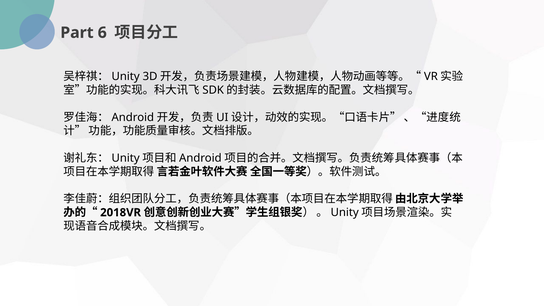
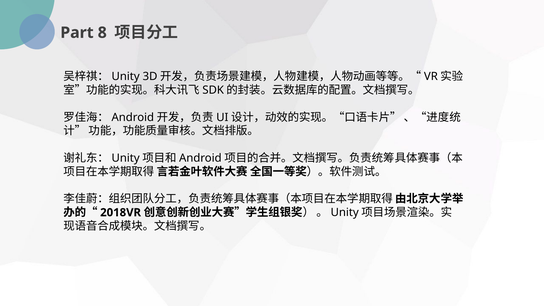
6: 6 -> 8 (102, 33)
